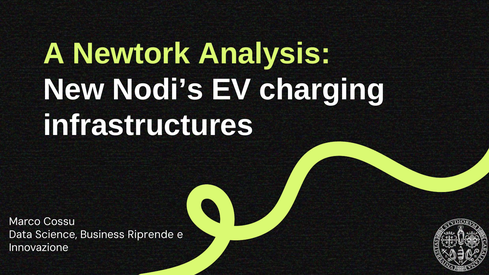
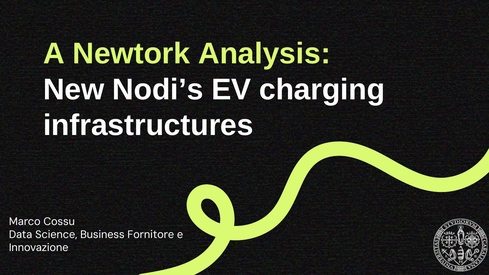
Riprende: Riprende -> Fornitore (151, 235)
